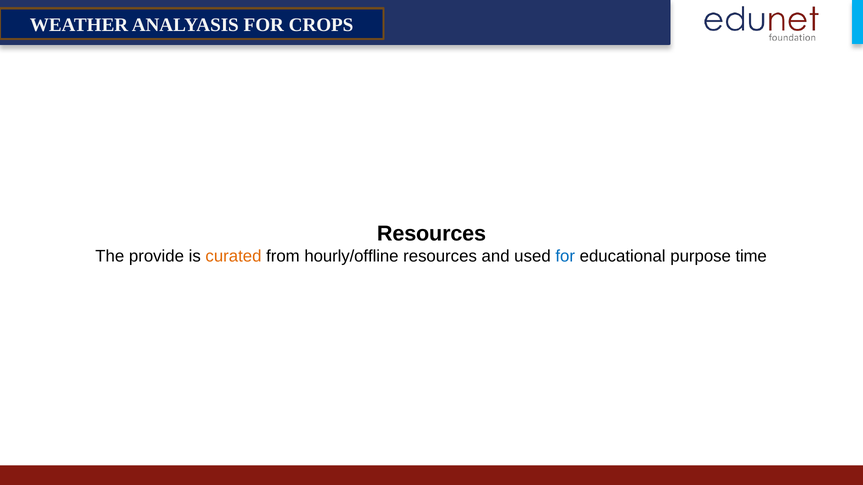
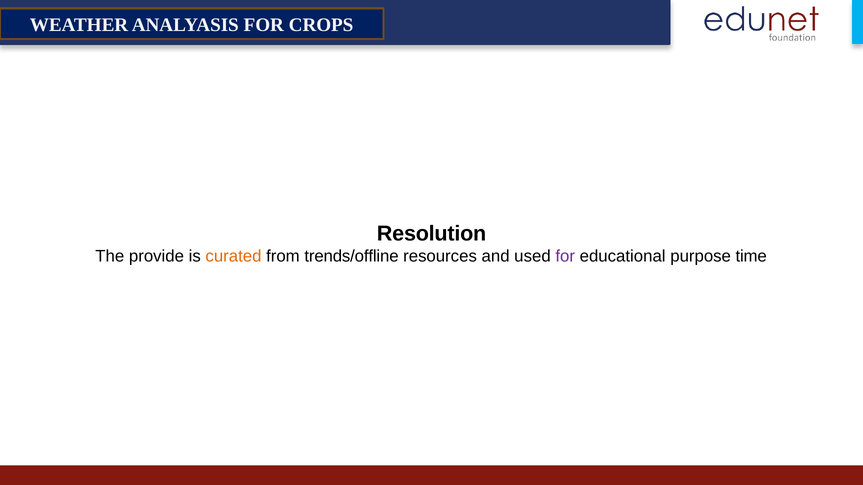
Resources: Resources -> Resolution (432, 234)
hourly/offline: hourly/offline -> trends/offline (352, 257)
for colour: blue -> purple (565, 257)
